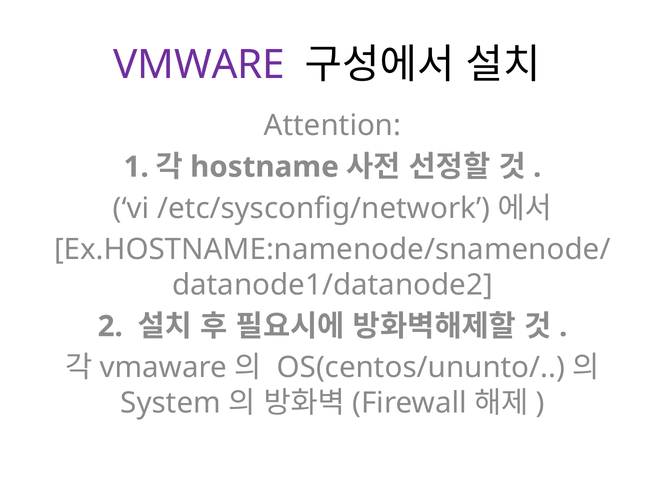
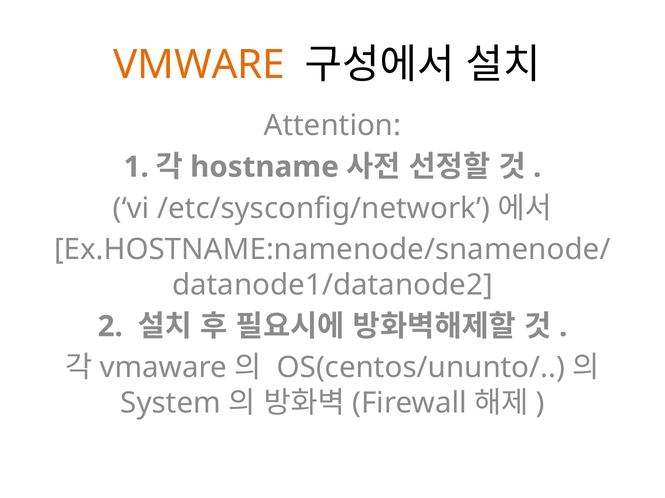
VMWARE colour: purple -> orange (199, 65)
